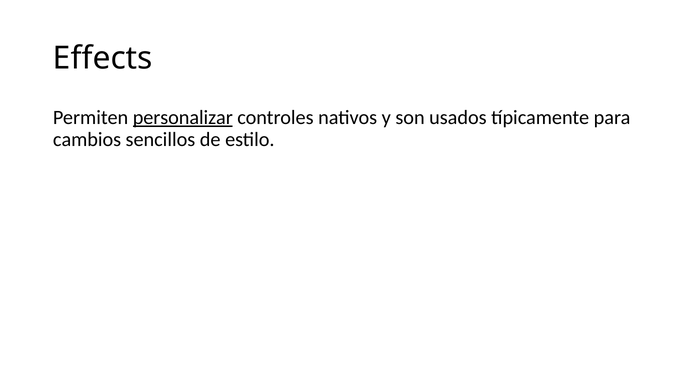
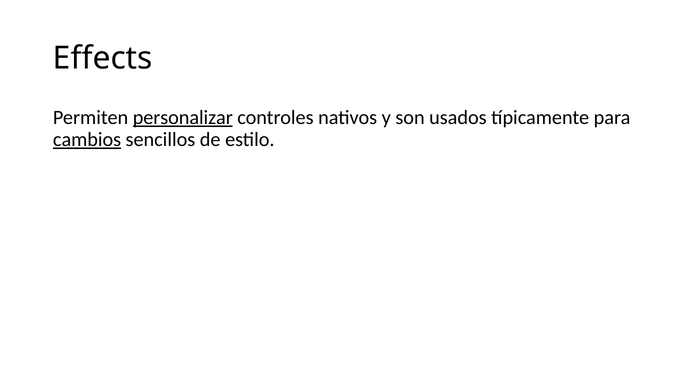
cambios underline: none -> present (87, 139)
